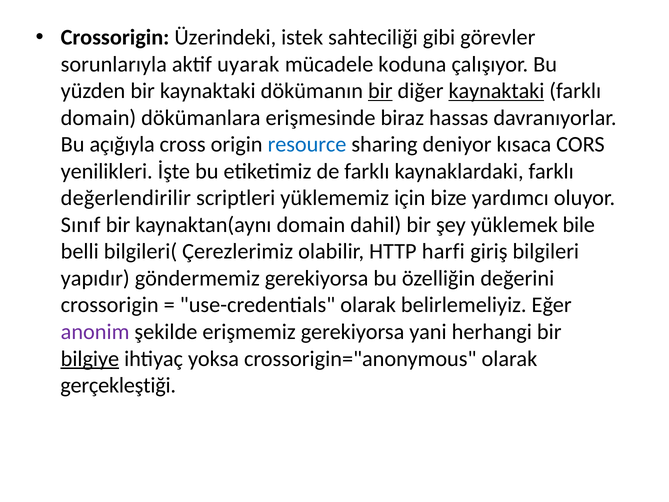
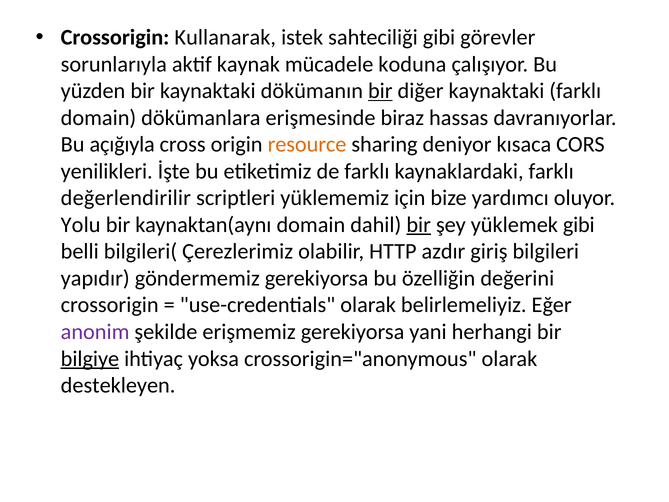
Üzerindeki: Üzerindeki -> Kullanarak (225, 37)
uyarak: uyarak -> kaynak (248, 64)
kaynaktaki underline: present -> none (496, 91)
resource colour: blue -> orange (307, 144)
Sınıf: Sınıf -> Yolu (81, 225)
bir underline: none -> present (419, 225)
yüklemek bile: bile -> gibi (579, 225)
harfi: harfi -> azdır (443, 251)
gerçekleştiği: gerçekleştiği -> destekleyen (118, 385)
